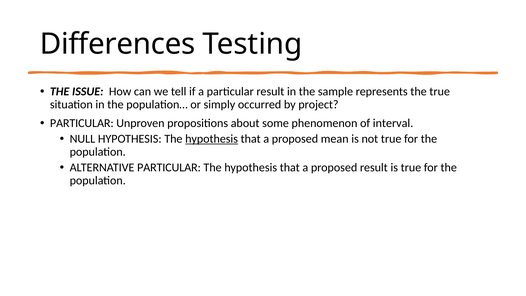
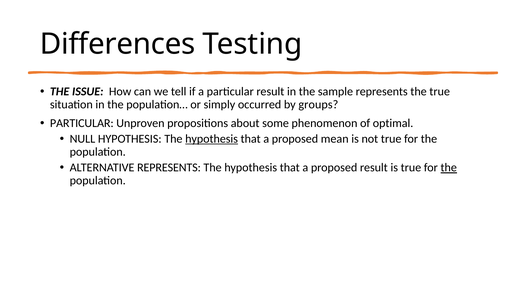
project: project -> groups (318, 105)
interval: interval -> optimal (393, 123)
ALTERNATIVE PARTICULAR: PARTICULAR -> REPRESENTS (169, 168)
the underline: none -> present (449, 168)
